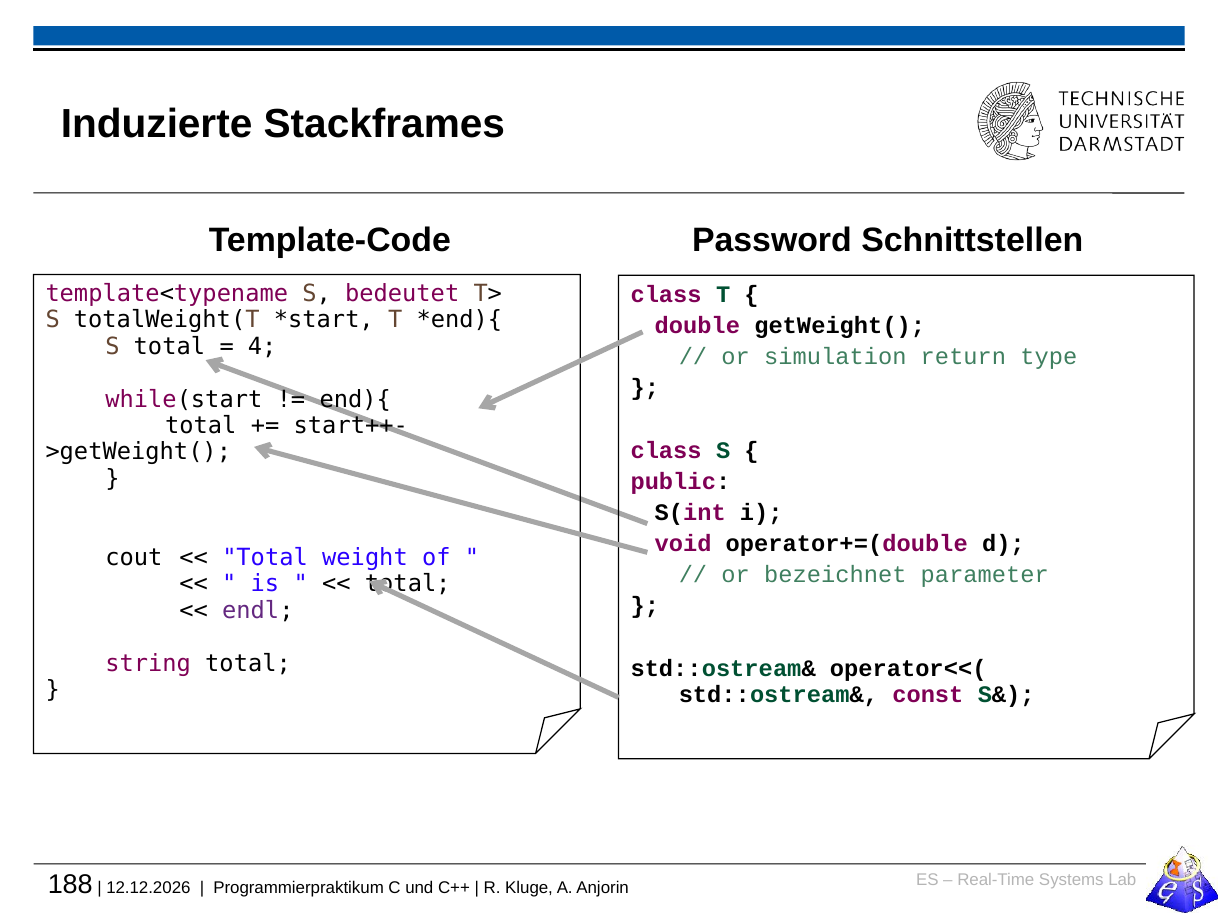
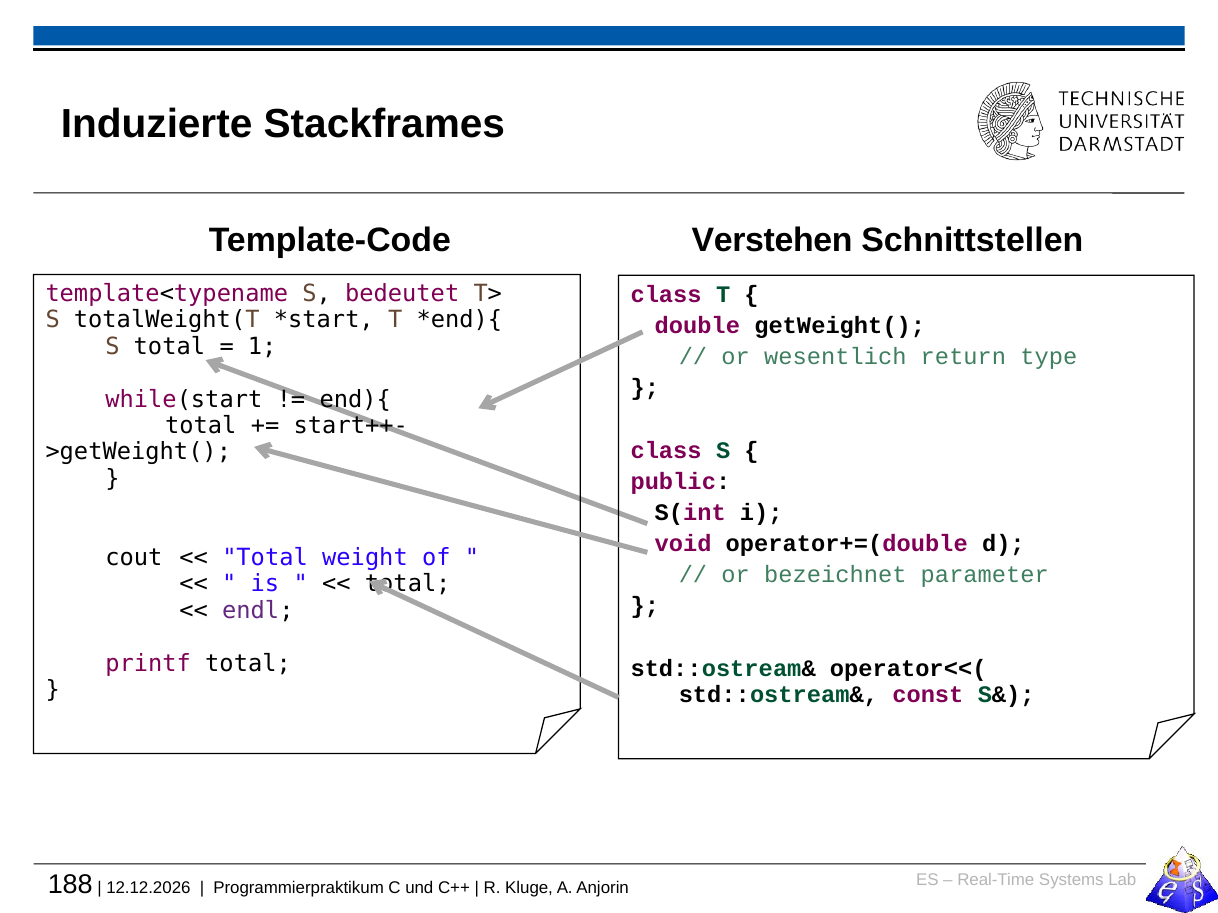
Password: Password -> Verstehen (772, 241)
4: 4 -> 1 (262, 347)
simulation: simulation -> wesentlich (835, 357)
string: string -> printf (148, 664)
